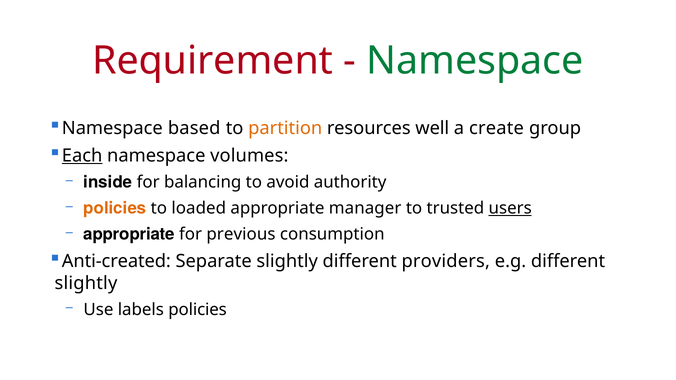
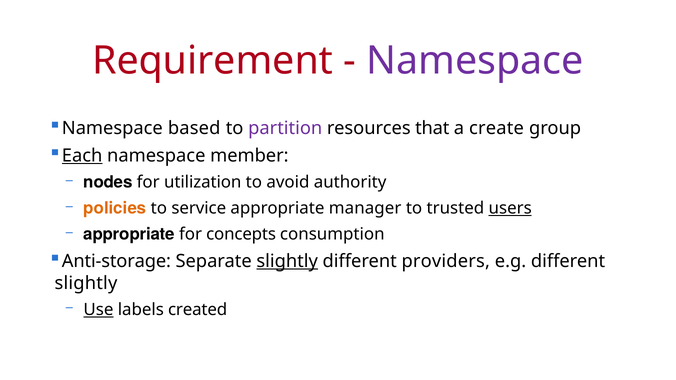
Namespace colour: green -> purple (475, 61)
partition colour: orange -> purple (285, 128)
well: well -> that (432, 128)
volumes: volumes -> member (249, 156)
inside: inside -> nodes (108, 183)
balancing: balancing -> utilization (203, 183)
loaded: loaded -> service (199, 208)
previous: previous -> concepts (241, 234)
Anti-created: Anti-created -> Anti-storage (116, 261)
slightly underline: none -> present (287, 261)
Use underline: none -> present (98, 310)
labels policies: policies -> created (198, 310)
